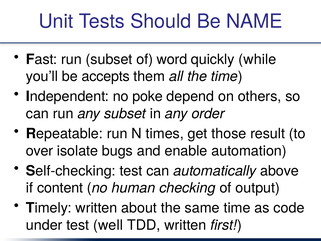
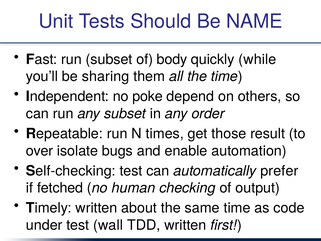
word: word -> body (172, 59)
accepts: accepts -> sharing (106, 76)
above: above -> prefer (279, 171)
content: content -> fetched (60, 188)
well: well -> wall (108, 225)
